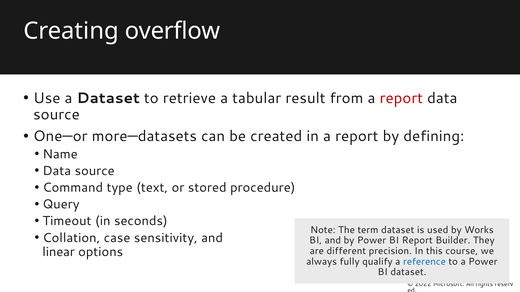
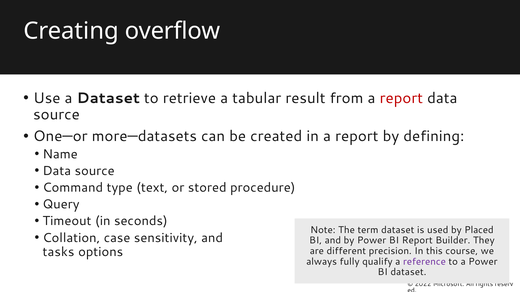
Works: Works -> Placed (479, 230)
linear: linear -> tasks (58, 252)
reference colour: blue -> purple (424, 262)
